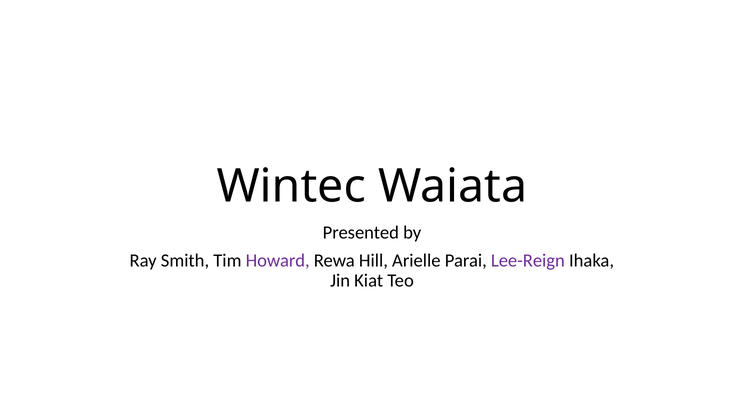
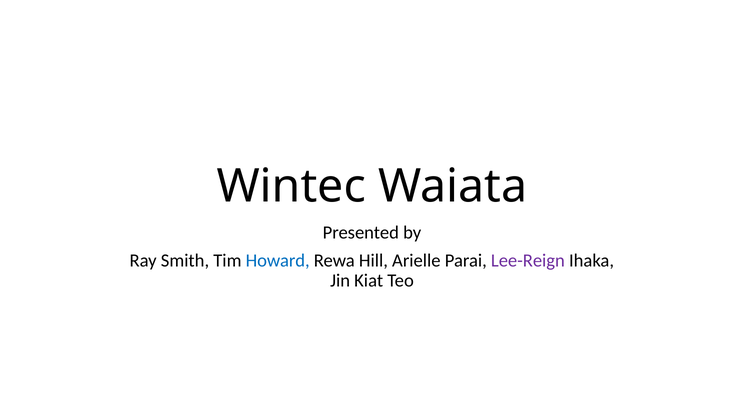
Howard colour: purple -> blue (278, 260)
